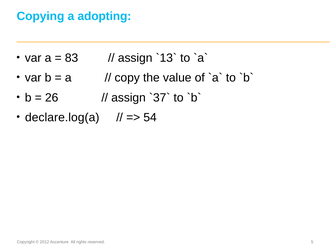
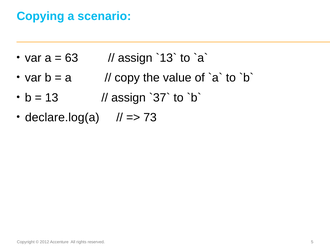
adopting: adopting -> scenario (104, 16)
83: 83 -> 63 (72, 58)
26: 26 -> 13 (52, 97)
54: 54 -> 73 (150, 117)
